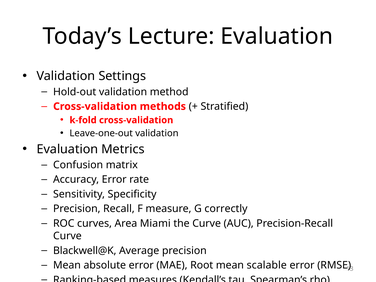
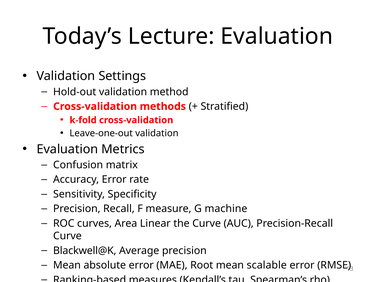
correctly: correctly -> machine (226, 209)
Miami: Miami -> Linear (155, 223)
